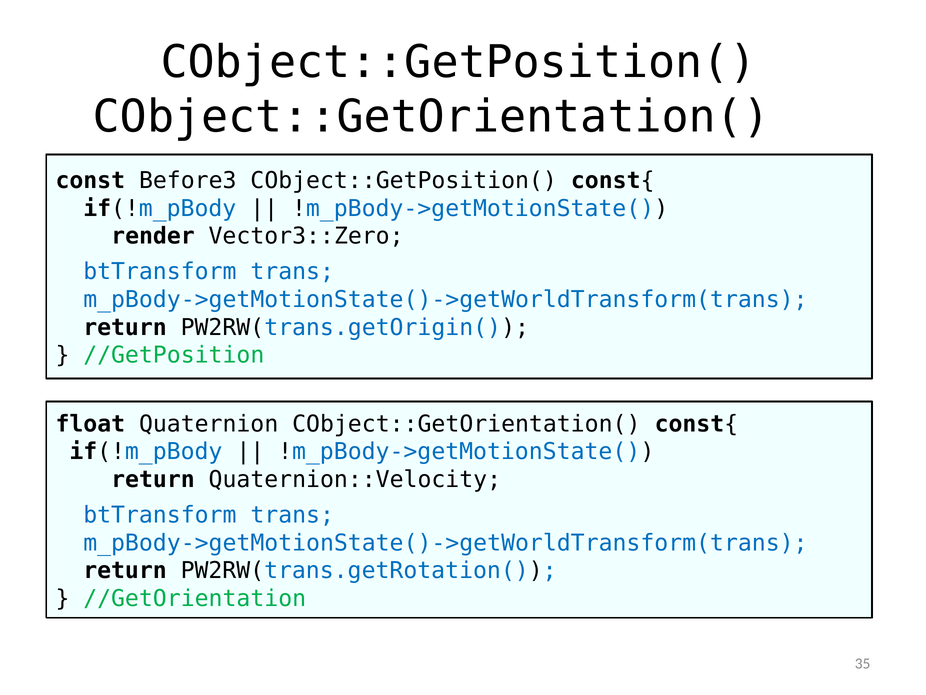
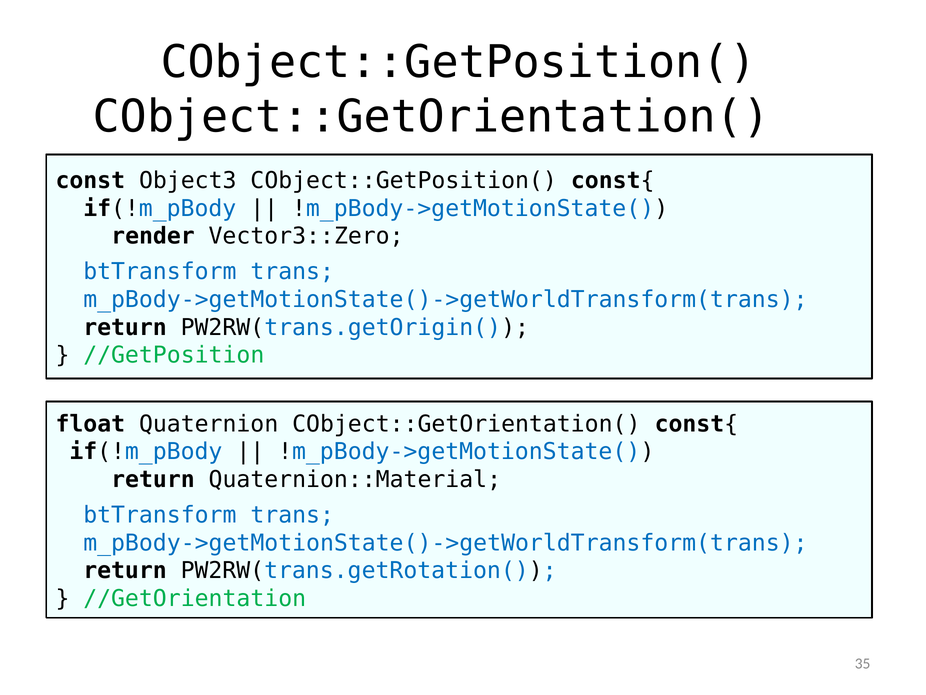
Before3: Before3 -> Object3 (188, 181)
Quaternion::Velocity: Quaternion::Velocity -> Quaternion::Material (355, 479)
